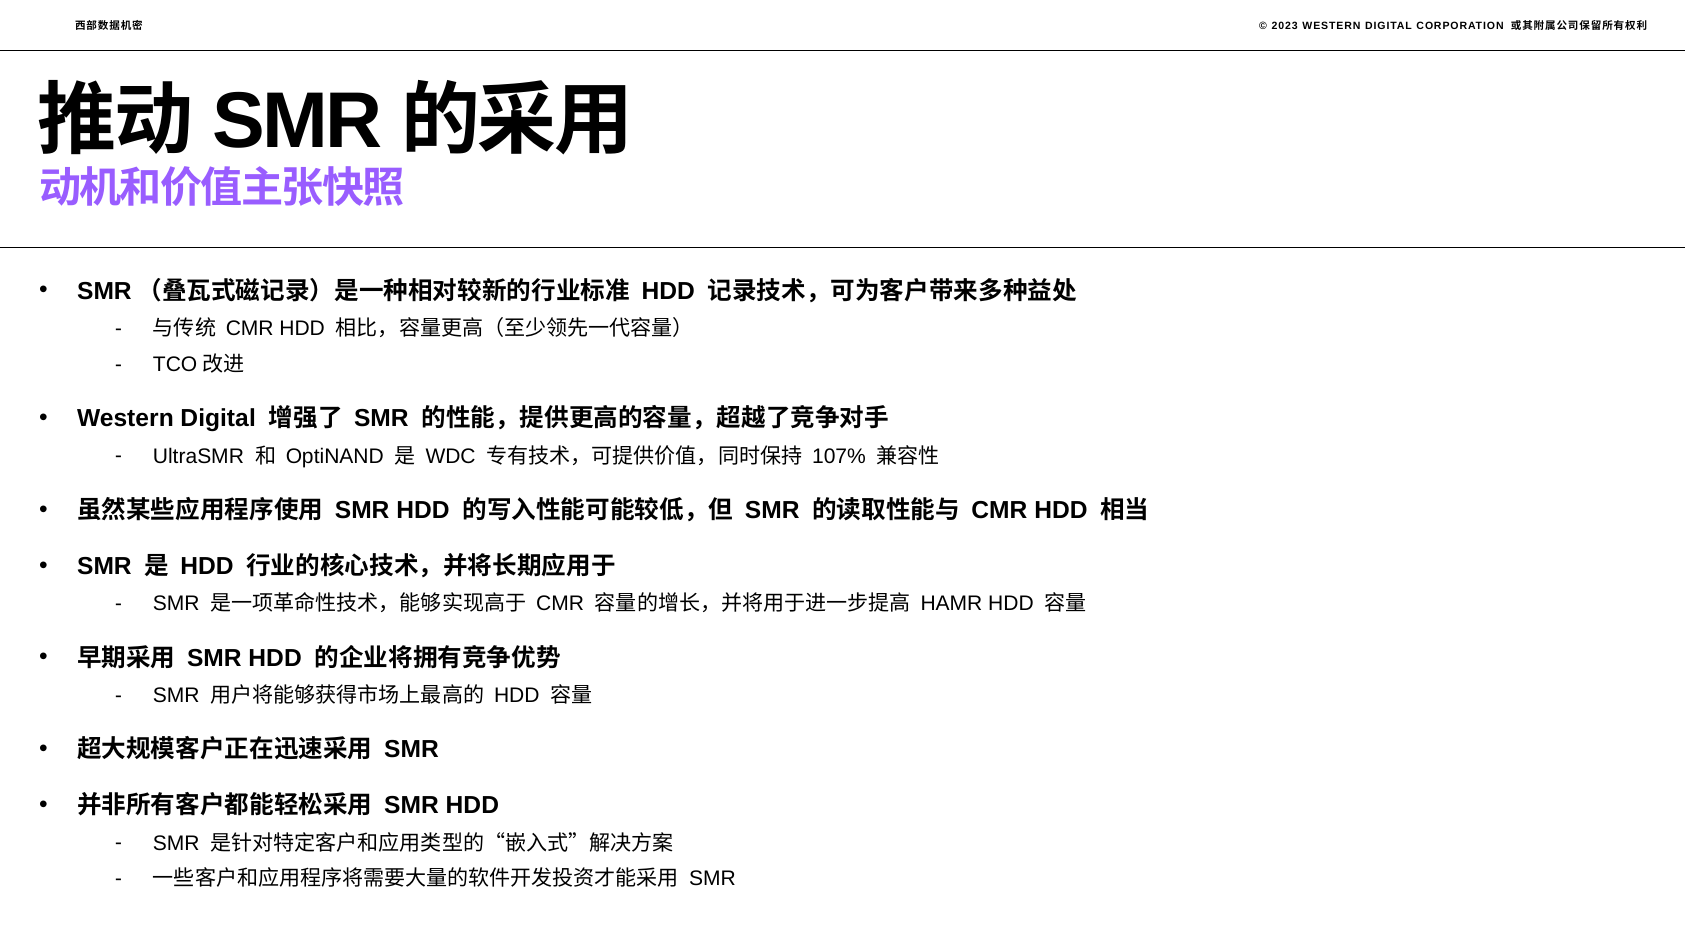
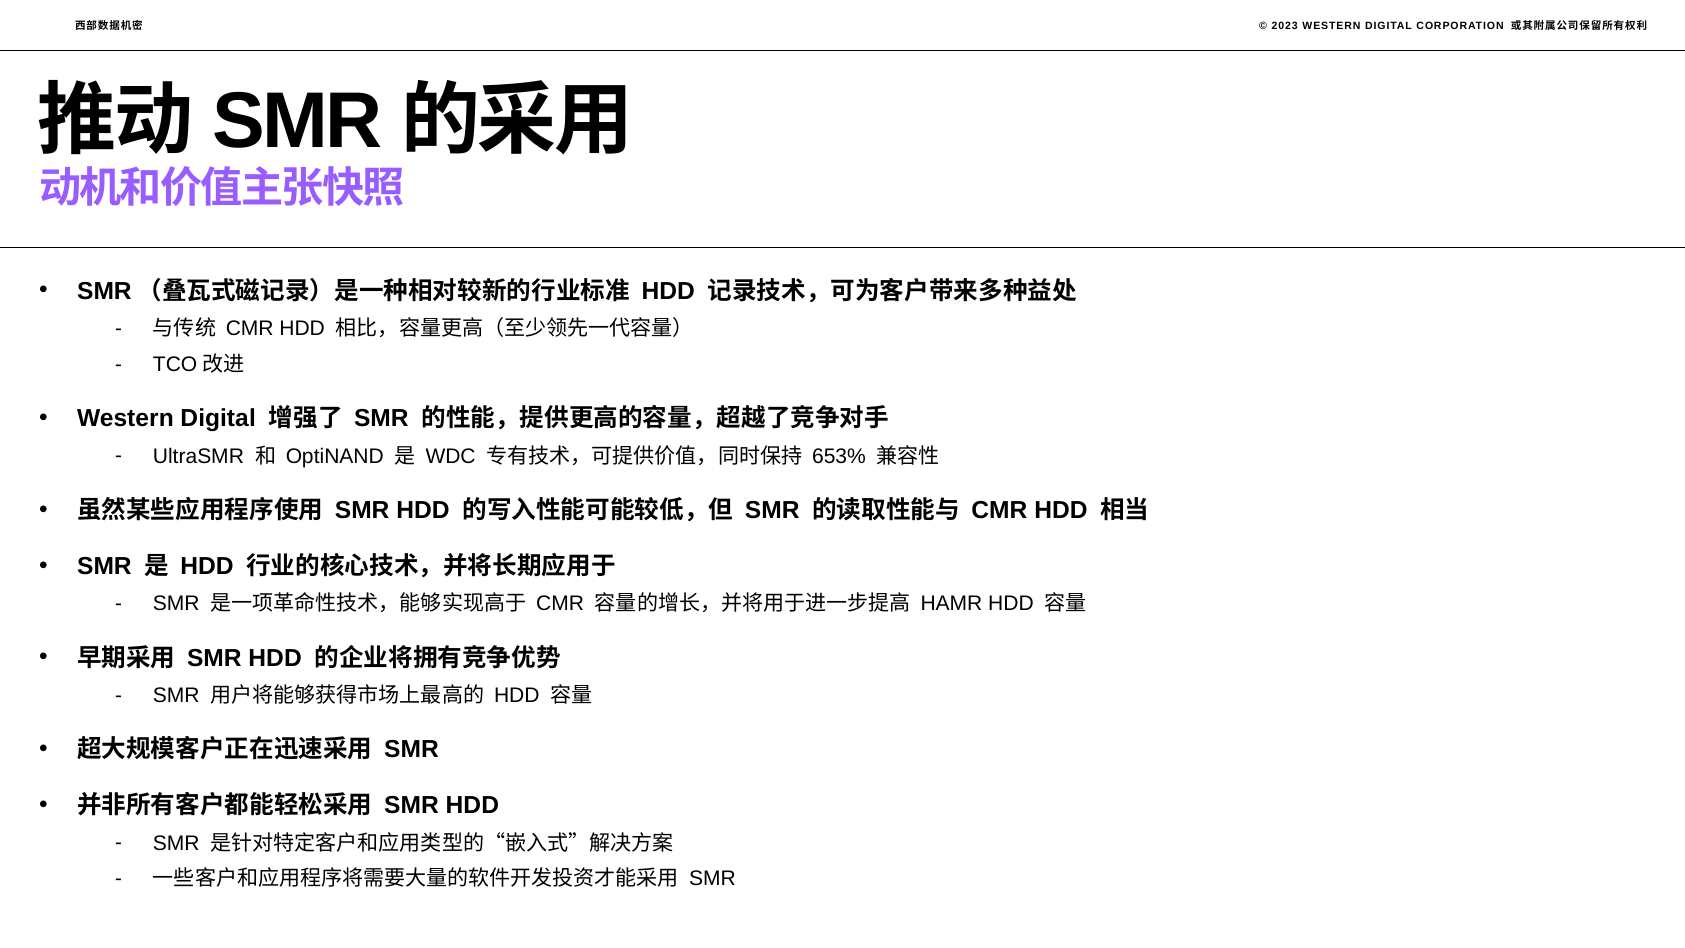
107%: 107% -> 653% (839, 456)
